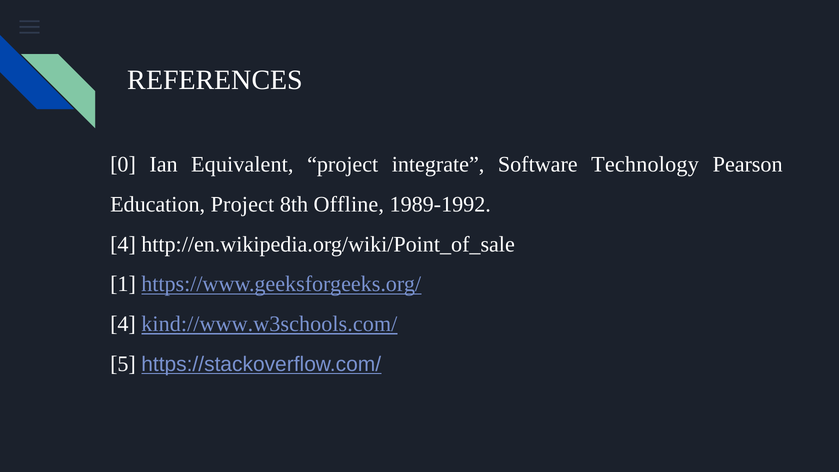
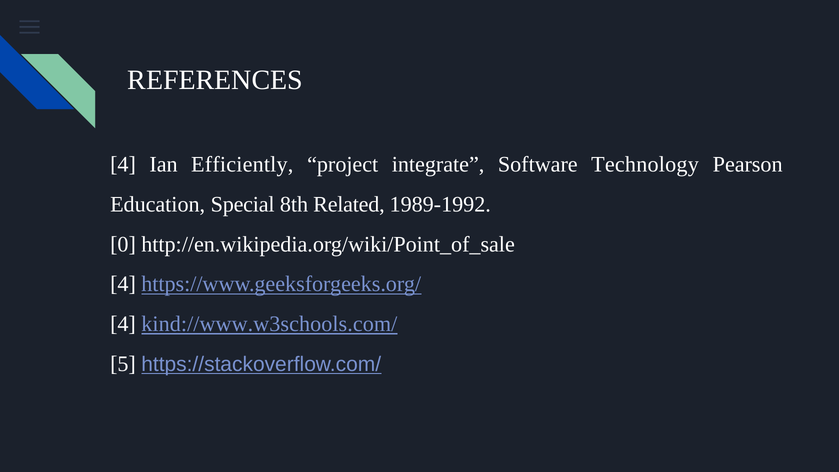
0: 0 -> 4 (123, 165)
Equivalent: Equivalent -> Efficiently (242, 165)
Education Project: Project -> Special (243, 204)
Offline: Offline -> Related (349, 204)
4: 4 -> 0 (123, 244)
1: 1 -> 4 (123, 284)
